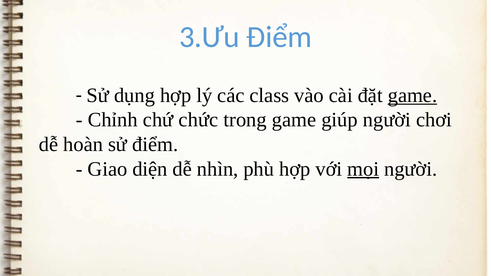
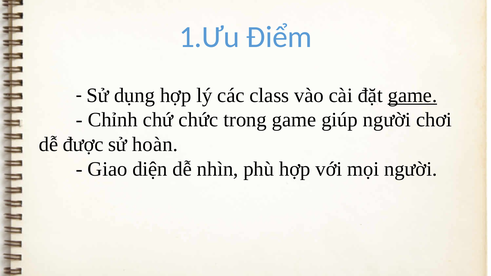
3.Ưu: 3.Ưu -> 1.Ưu (209, 37)
hoàn: hoàn -> được (83, 145)
sử điểm: điểm -> hoàn (155, 145)
mọi underline: present -> none (363, 169)
